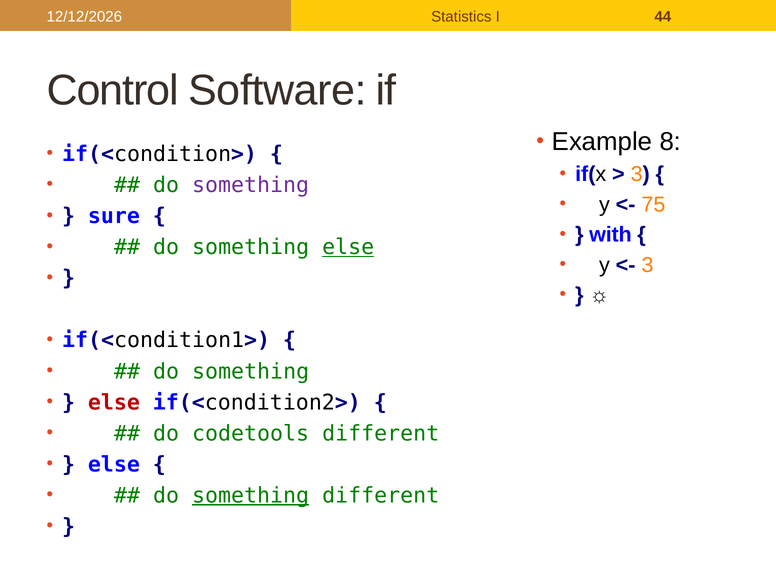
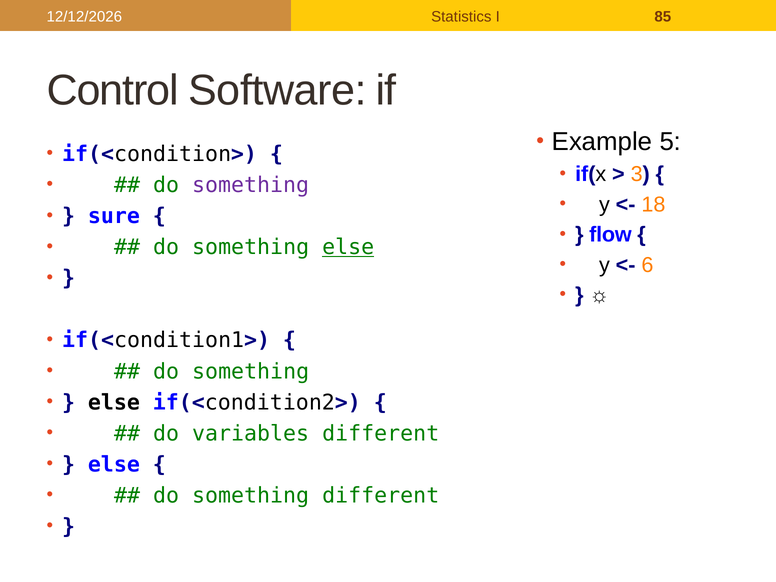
44: 44 -> 85 (663, 17)
8: 8 -> 5 (670, 142)
75: 75 -> 18 (653, 204)
with: with -> flow (610, 235)
3: 3 -> 6 (647, 265)
else colour: red -> black (114, 402)
codetools: codetools -> variables (251, 433)
something underline: present -> none (251, 496)
